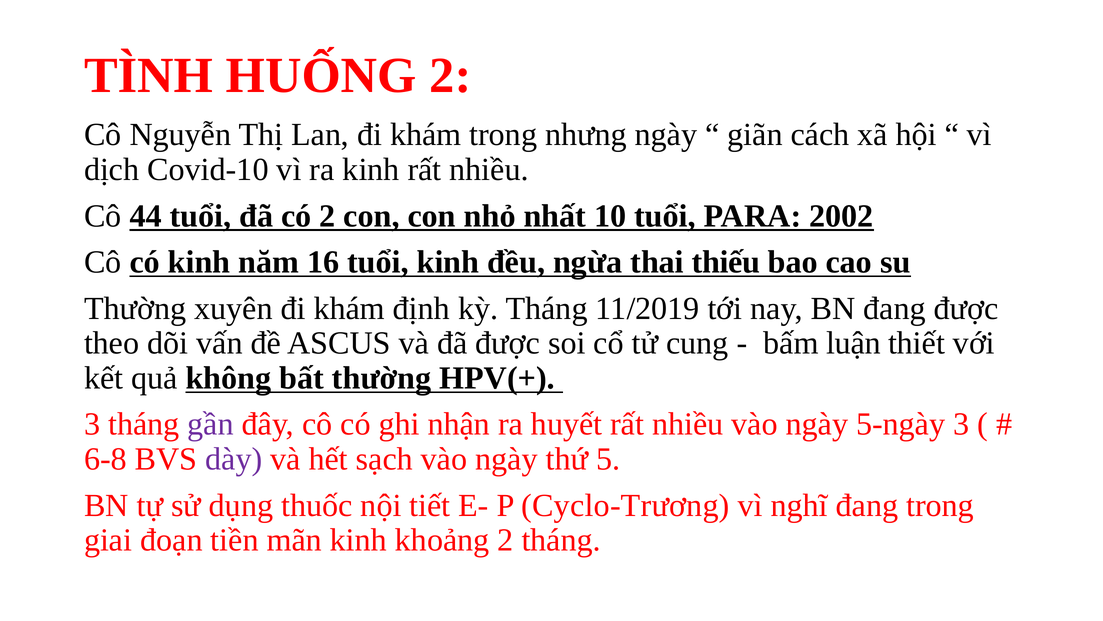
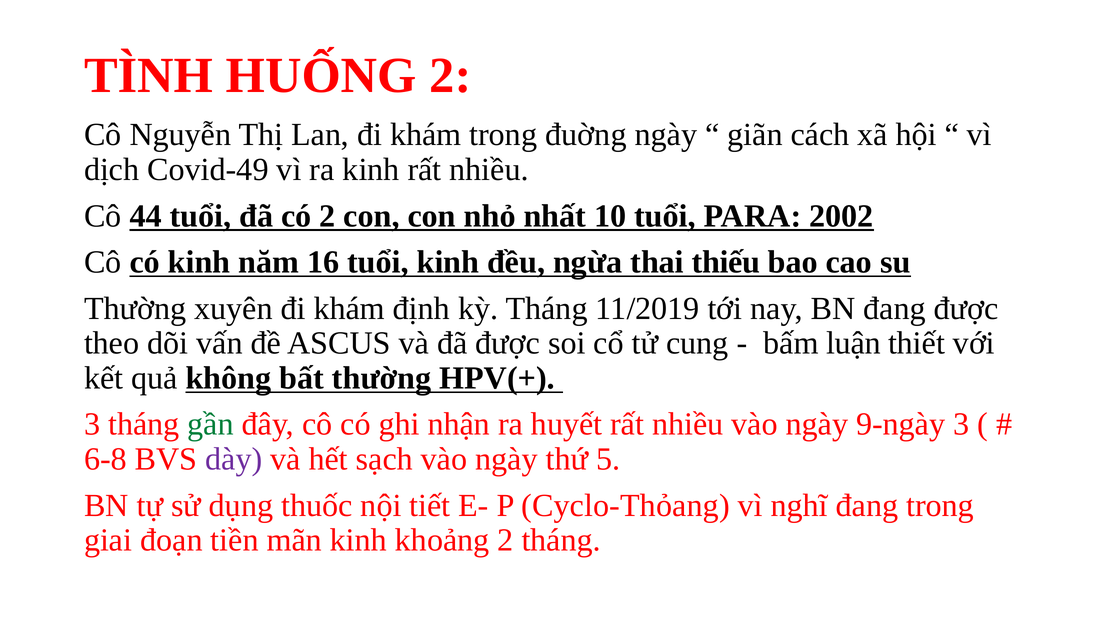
nhưng: nhưng -> đuờng (586, 135)
Covid-10: Covid-10 -> Covid-49 (208, 169)
gần colour: purple -> green (211, 424)
5-ngày: 5-ngày -> 9-ngày (901, 424)
Cyclo-Trương: Cyclo-Trương -> Cyclo-Thỏang (626, 505)
